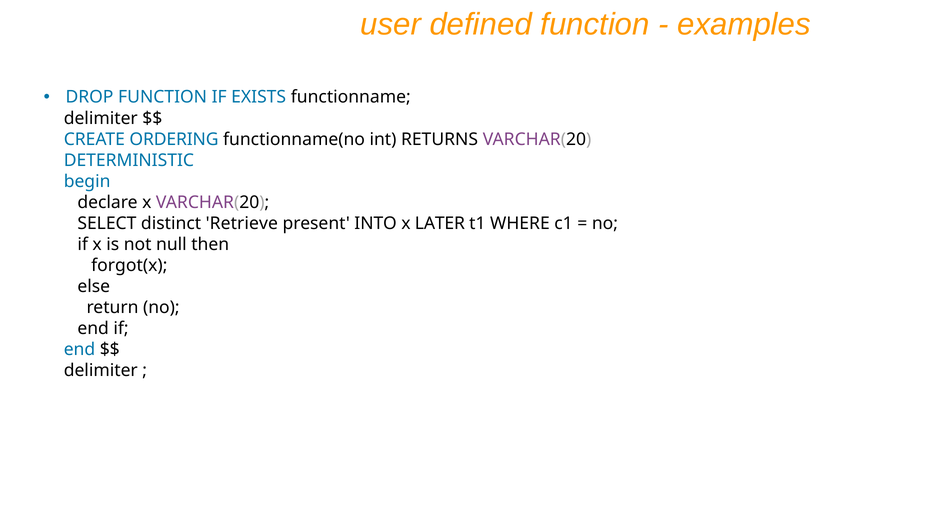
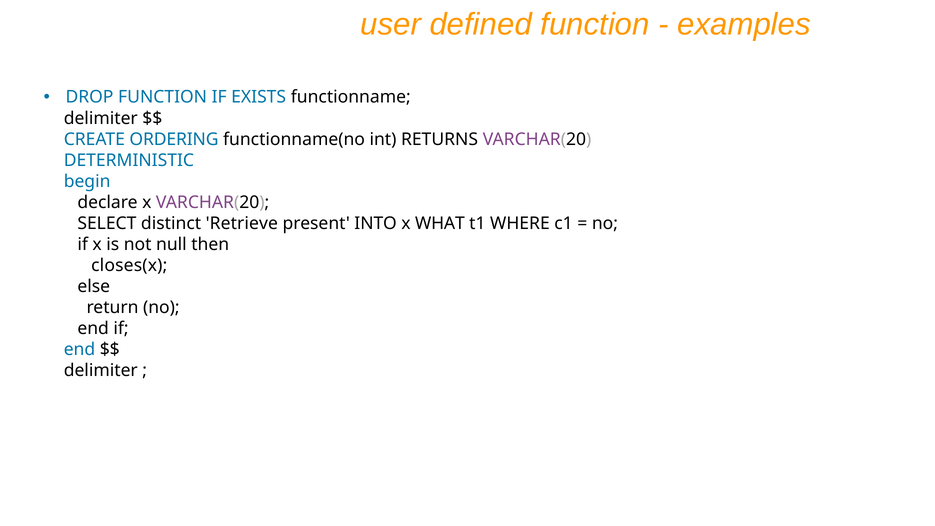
LATER: LATER -> WHAT (440, 223)
forgot(x: forgot(x -> closes(x (129, 265)
